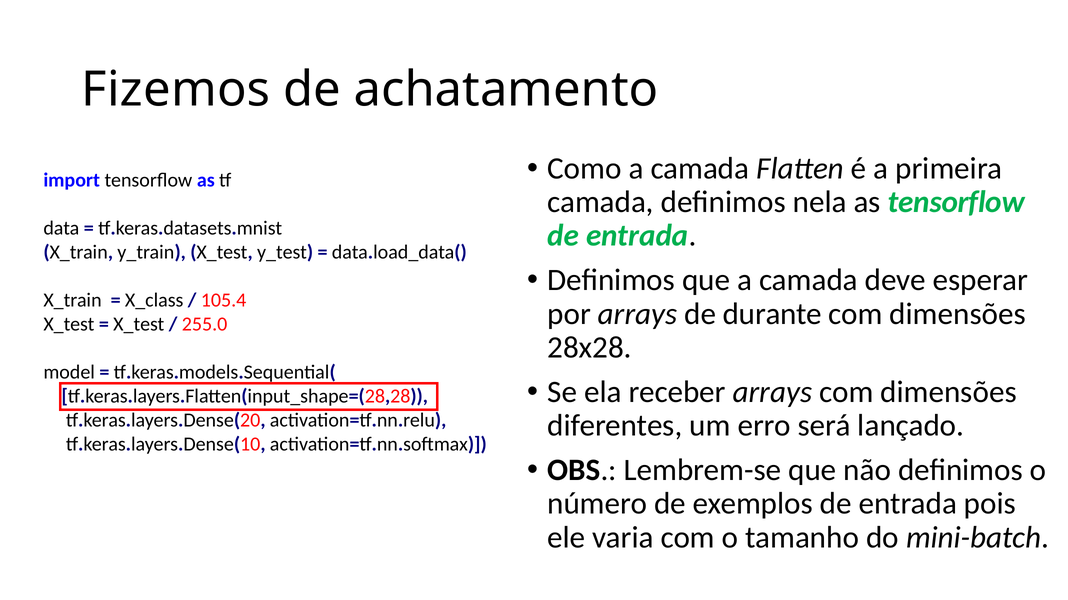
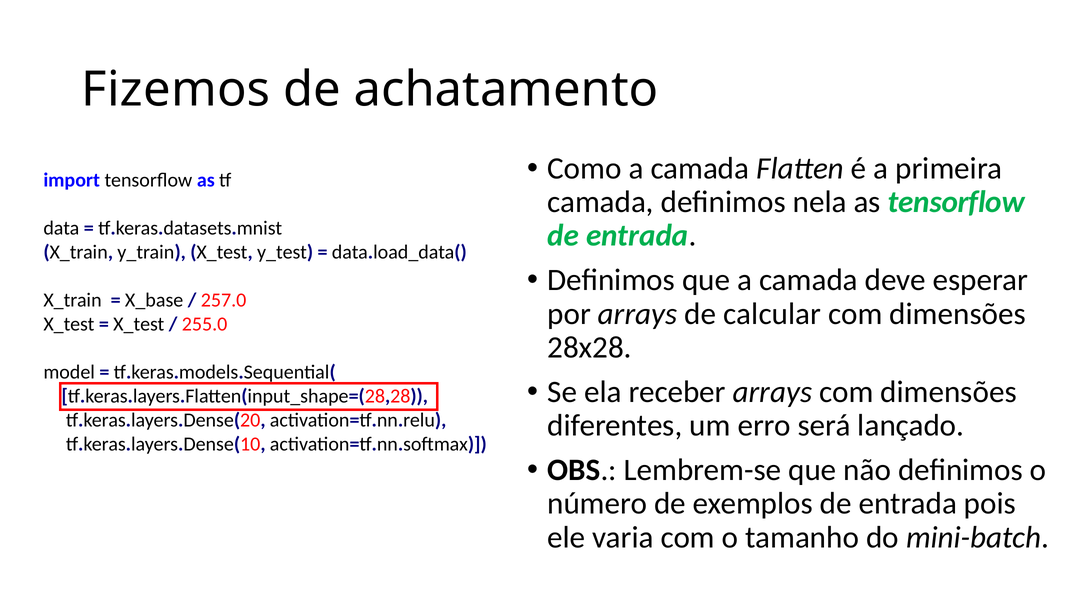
X_class: X_class -> X_base (154, 300)
105.4: 105.4 -> 257.0 (224, 300)
durante: durante -> calcular (772, 314)
